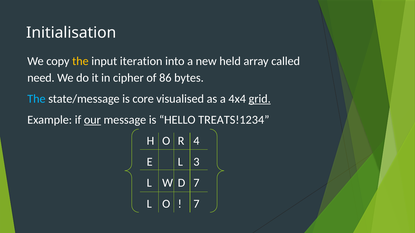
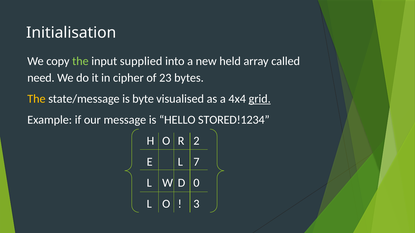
the colour: yellow -> light green (80, 61)
iteration: iteration -> supplied (141, 61)
86: 86 -> 23 (165, 78)
The colour: light blue -> yellow (36, 99)
core: core -> byte (143, 99)
our underline: present -> none (92, 120)
TREATS!1234: TREATS!1234 -> STORED!1234 (234, 120)
4: 4 -> 2 (196, 141)
3: 3 -> 7 (196, 162)
D 7: 7 -> 0 (196, 183)
7: 7 -> 3 (196, 204)
